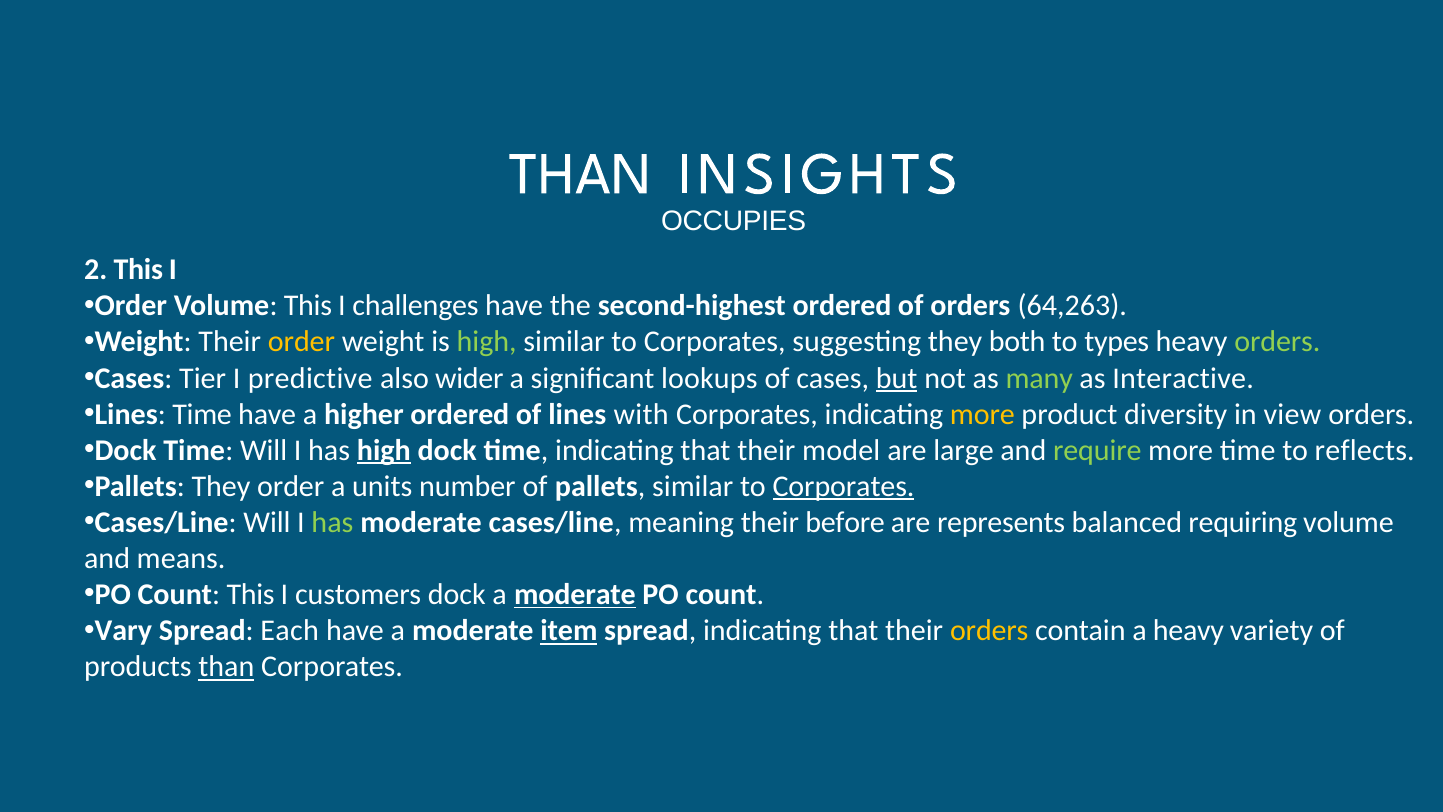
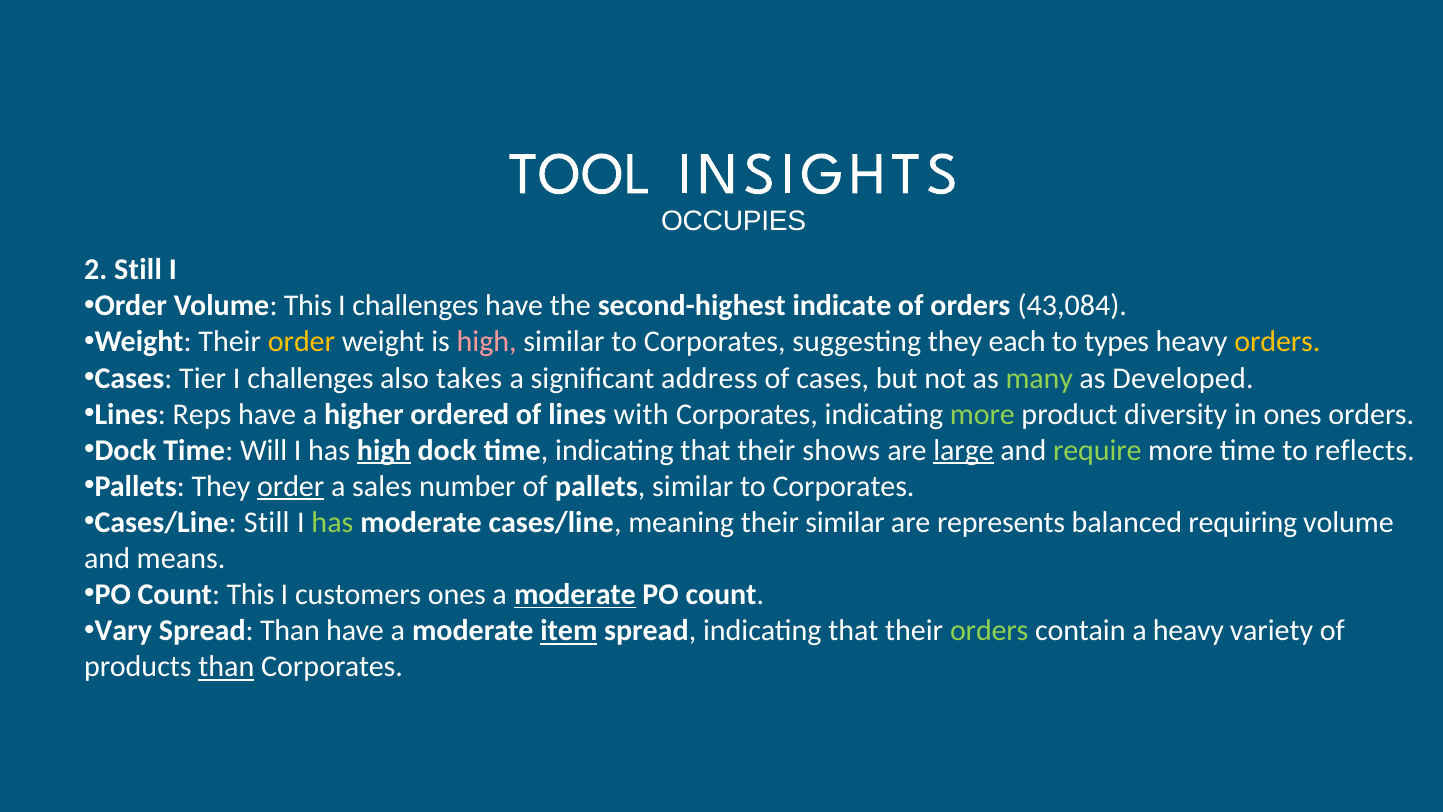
THAN: THAN -> TOOL (580, 174)
2 This: This -> Still (138, 270)
second-highest ordered: ordered -> indicate (842, 306)
64,263: 64,263 -> 43,084 (1072, 306)
high colour: light green -> pink (487, 342)
both: both -> each (1017, 342)
orders colour: light green -> yellow (1277, 342)
Tier I predictive: predictive -> challenges (310, 378)
wider: wider -> takes (469, 378)
lookups: lookups -> address (709, 378)
but underline: present -> none (897, 378)
Interactive: Interactive -> Developed (1183, 378)
Lines Time: Time -> Reps (202, 414)
more colour: yellow -> light green (982, 414)
in view: view -> ones (1293, 414)
model: model -> shows (841, 450)
large underline: none -> present (964, 450)
order underline: none -> present (291, 486)
units: units -> sales (382, 486)
Corporates underline: present -> none (844, 486)
Cases/Line Will: Will -> Still (267, 522)
their before: before -> similar (845, 522)
customers dock: dock -> ones (457, 594)
Spread Each: Each -> Than (290, 630)
orders colour: yellow -> light green (989, 630)
